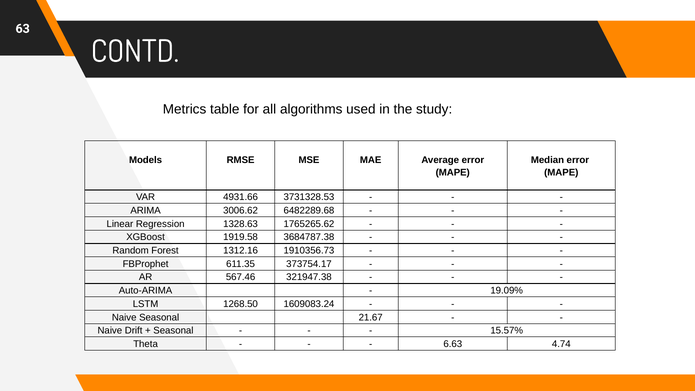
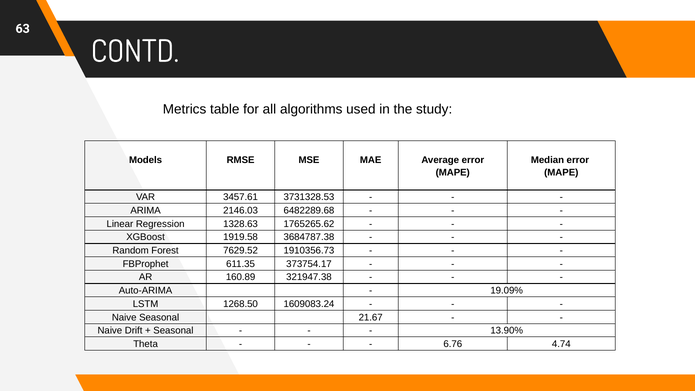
4931.66: 4931.66 -> 3457.61 (241, 197)
3006.62: 3006.62 -> 2146.03 (241, 210)
1312.16: 1312.16 -> 7629.52 (241, 251)
567.46: 567.46 -> 160.89 (241, 277)
15.57%: 15.57% -> 13.90% (507, 331)
6.63: 6.63 -> 6.76 (453, 344)
